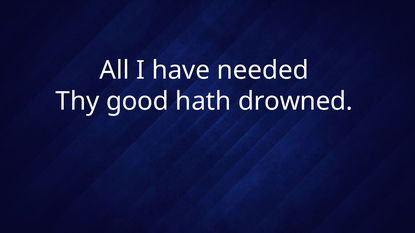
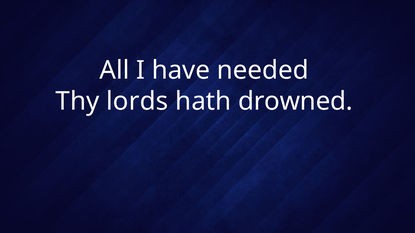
good: good -> lords (137, 102)
